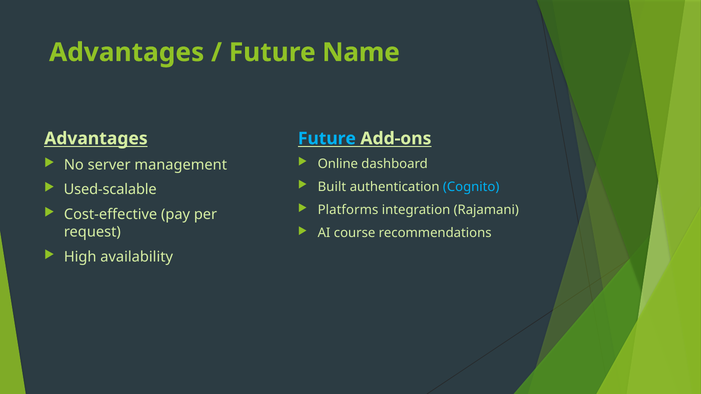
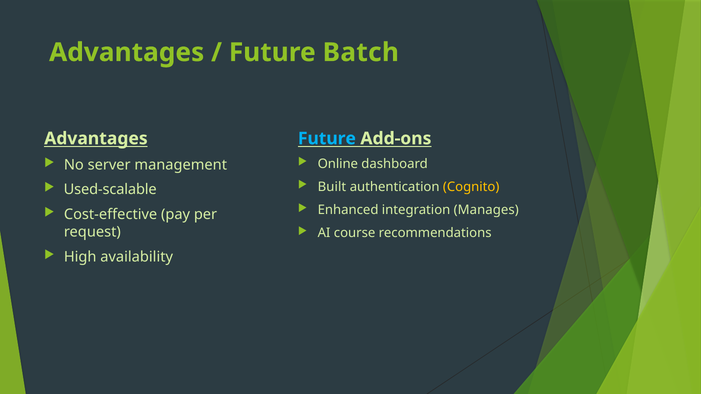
Name: Name -> Batch (361, 52)
Cognito colour: light blue -> yellow (471, 187)
Platforms: Platforms -> Enhanced (348, 210)
Rajamani: Rajamani -> Manages (486, 210)
